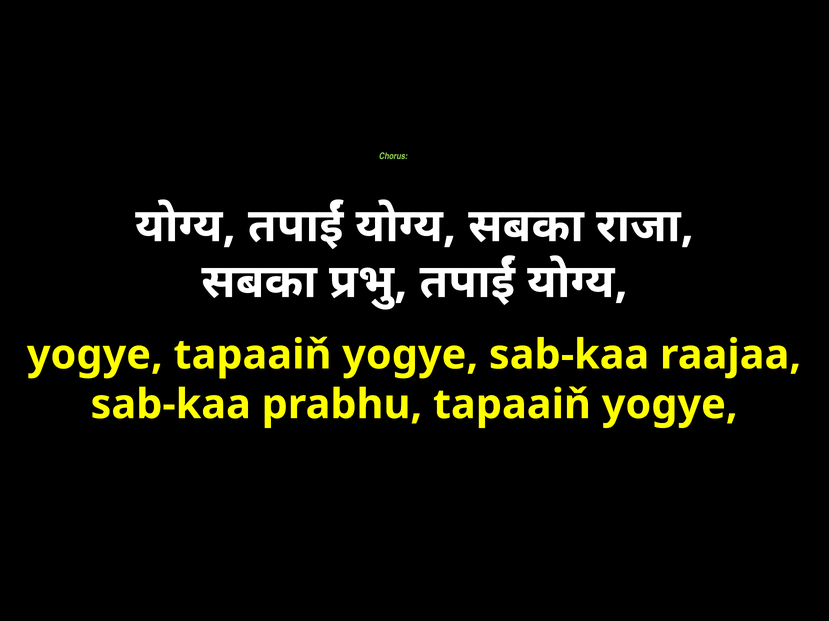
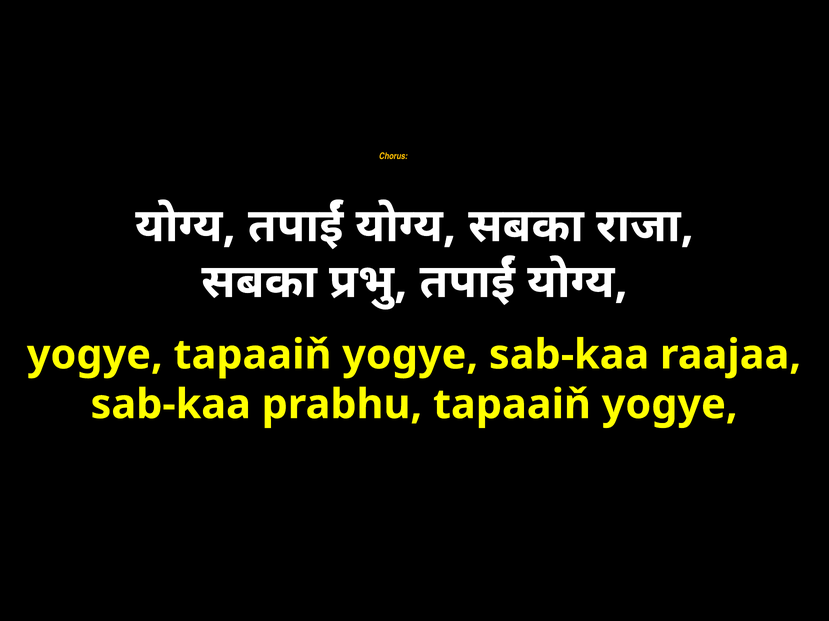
Chorus colour: light green -> yellow (393, 157)
